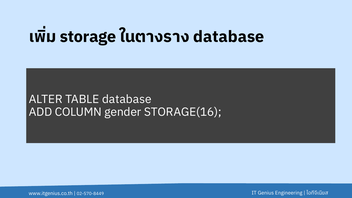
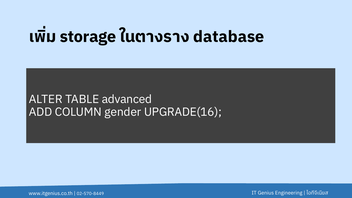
TABLE database: database -> advanced (127, 99)
STORAGE(16: STORAGE(16 -> UPGRADE(16 (183, 112)
